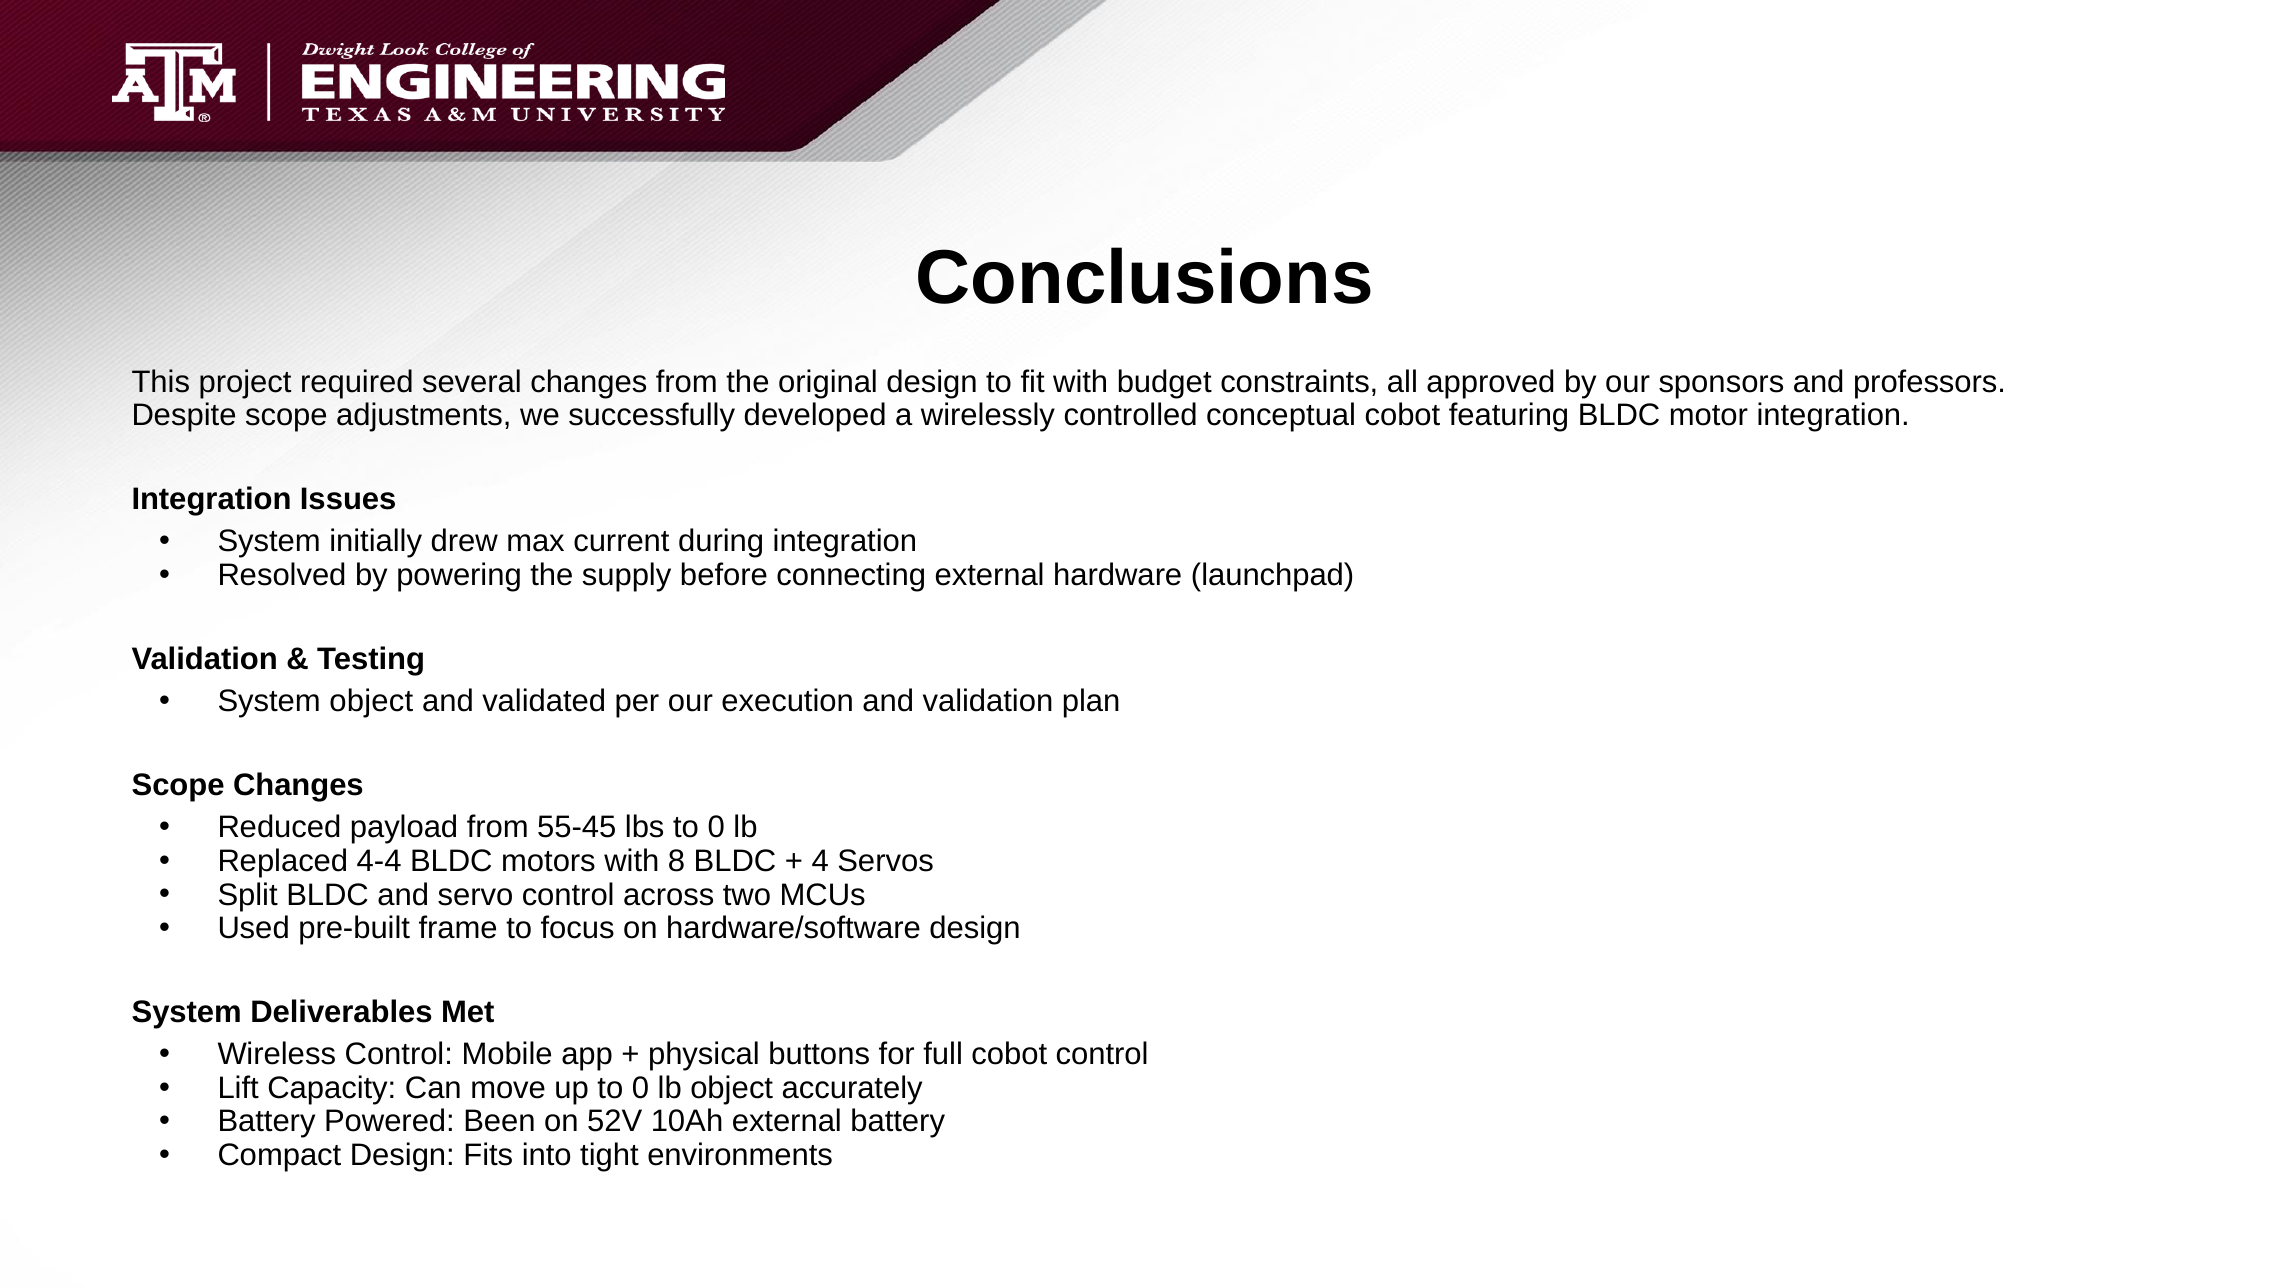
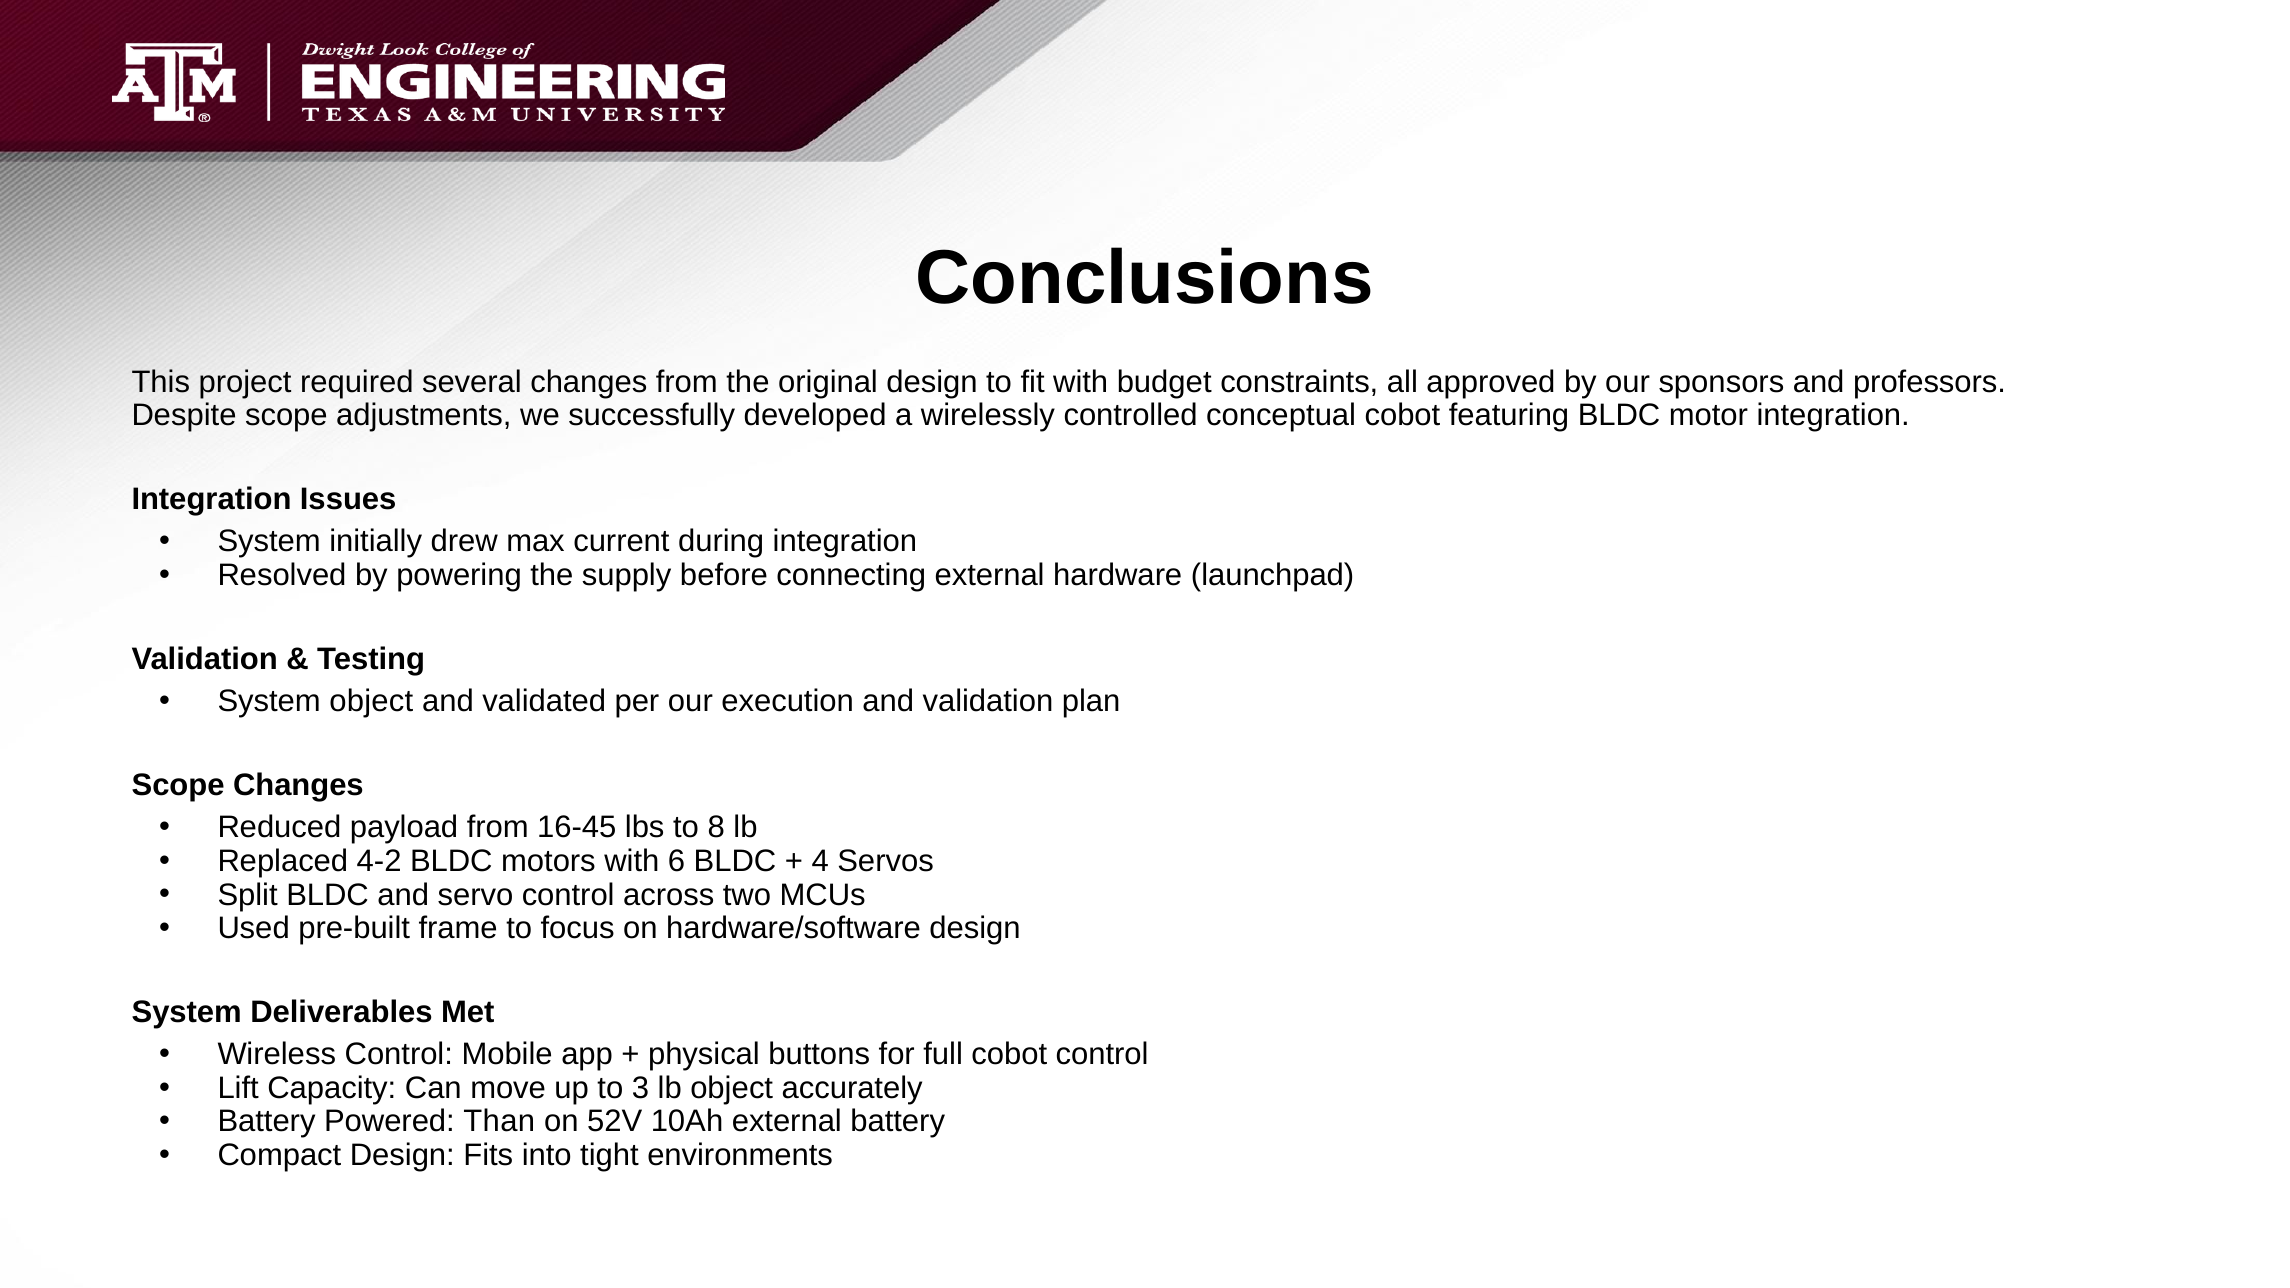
55-45: 55-45 -> 16-45 (577, 828)
lbs to 0: 0 -> 8 (716, 828)
4-4: 4-4 -> 4-2 (379, 861)
8: 8 -> 6 (677, 861)
up to 0: 0 -> 3 (640, 1088)
Been: Been -> Than (499, 1122)
